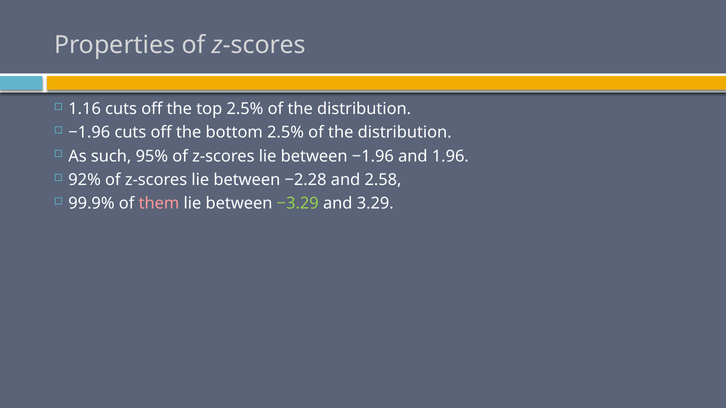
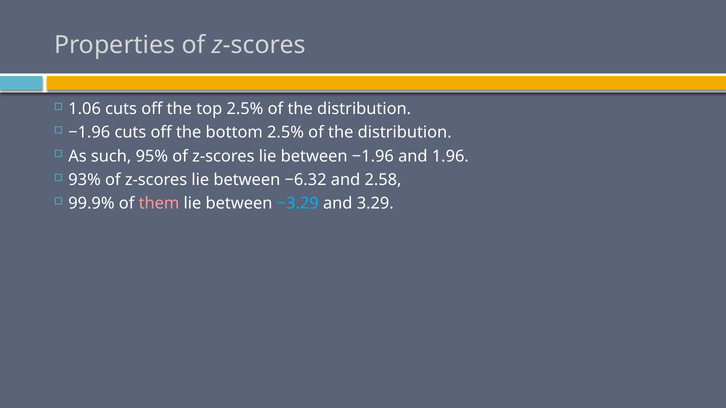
1.16: 1.16 -> 1.06 (85, 109)
92%: 92% -> 93% (85, 180)
−2.28: −2.28 -> −6.32 (306, 180)
−3.29 colour: light green -> light blue (298, 204)
